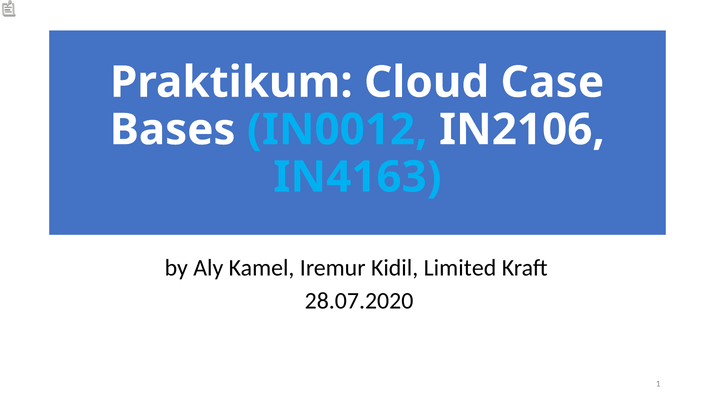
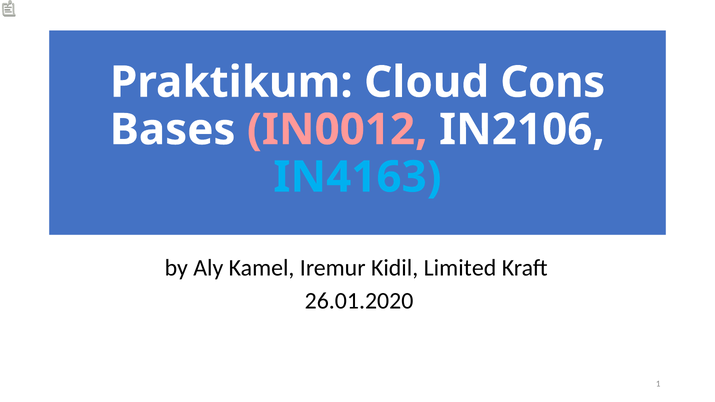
Case: Case -> Cons (553, 82)
IN0012 colour: light blue -> pink (337, 130)
28.07.2020: 28.07.2020 -> 26.01.2020 (359, 301)
